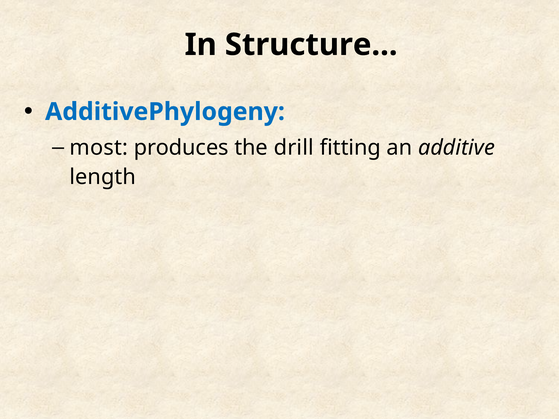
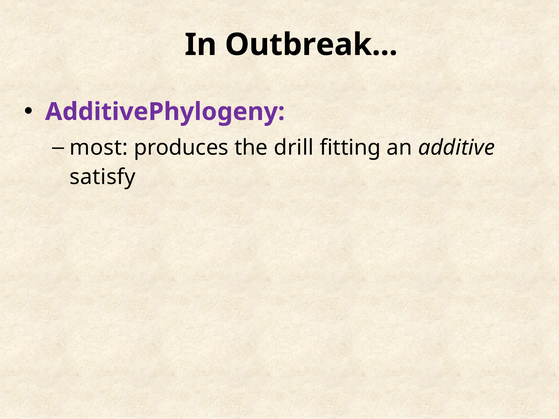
Structure: Structure -> Outbreak (311, 45)
AdditivePhylogeny colour: blue -> purple (165, 112)
length: length -> satisfy (103, 177)
